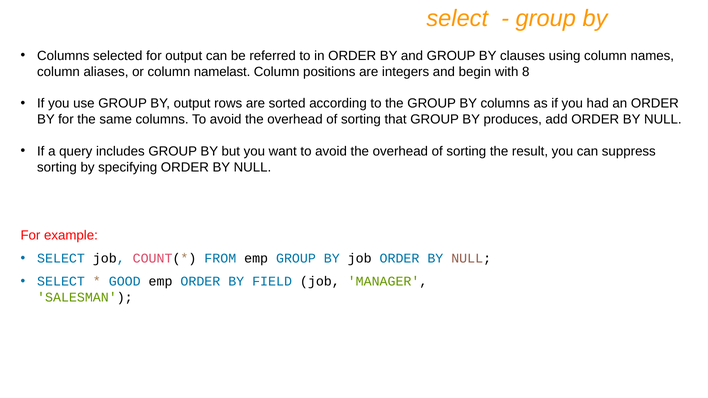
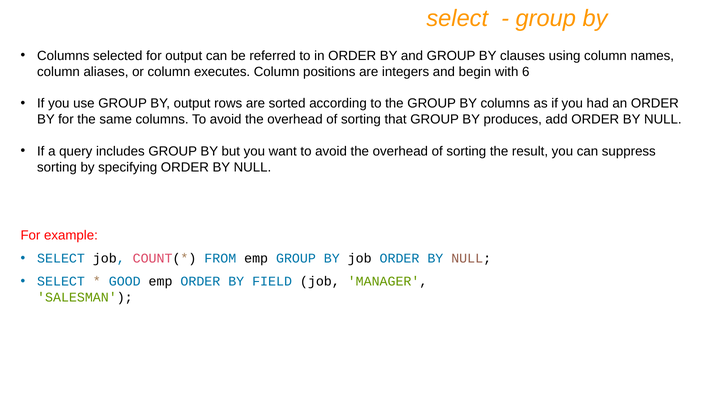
namelast: namelast -> executes (222, 72)
8: 8 -> 6 (526, 72)
